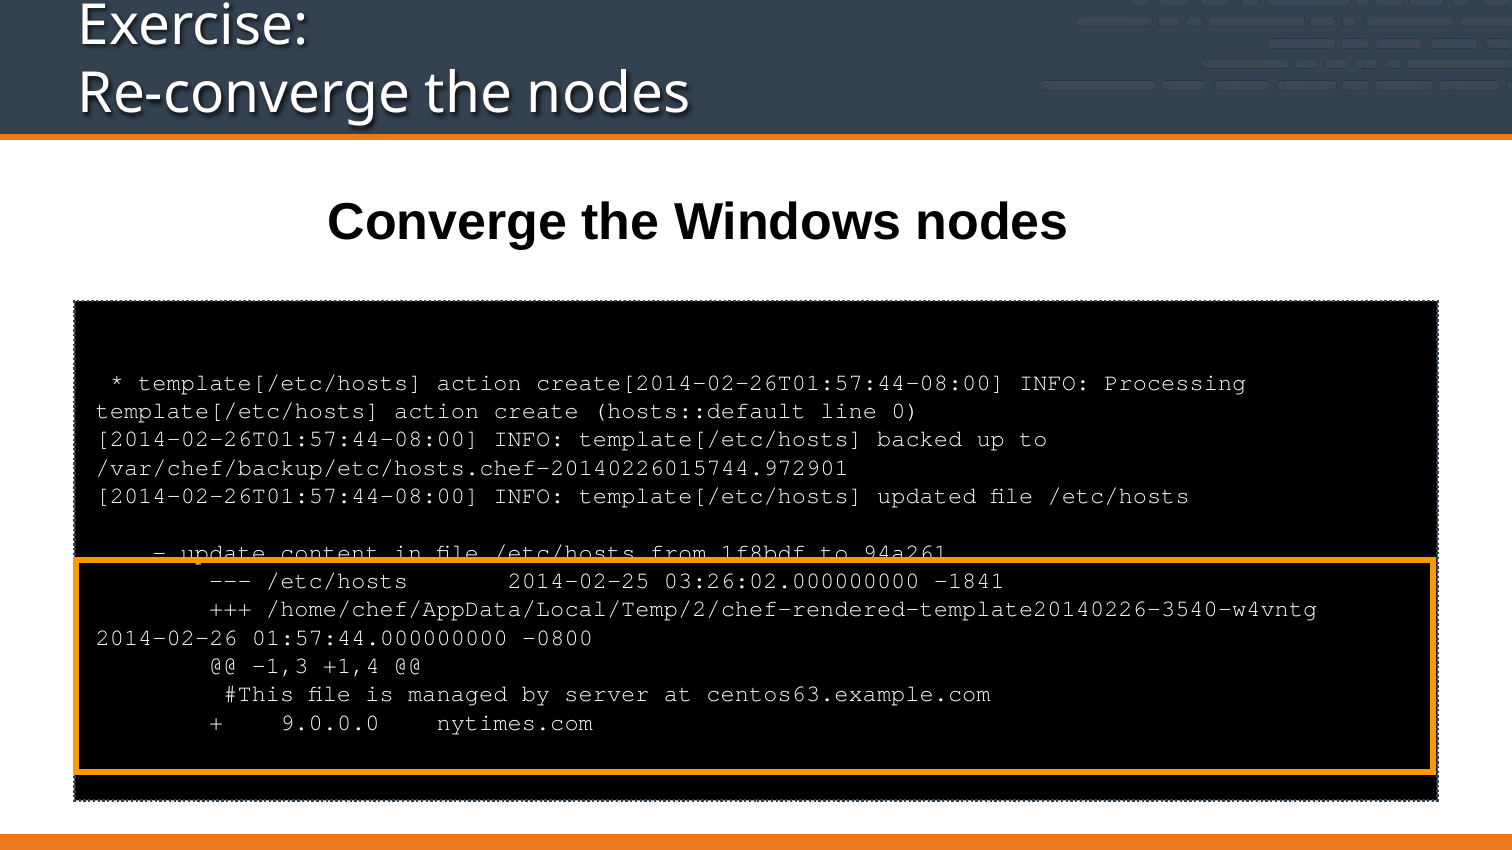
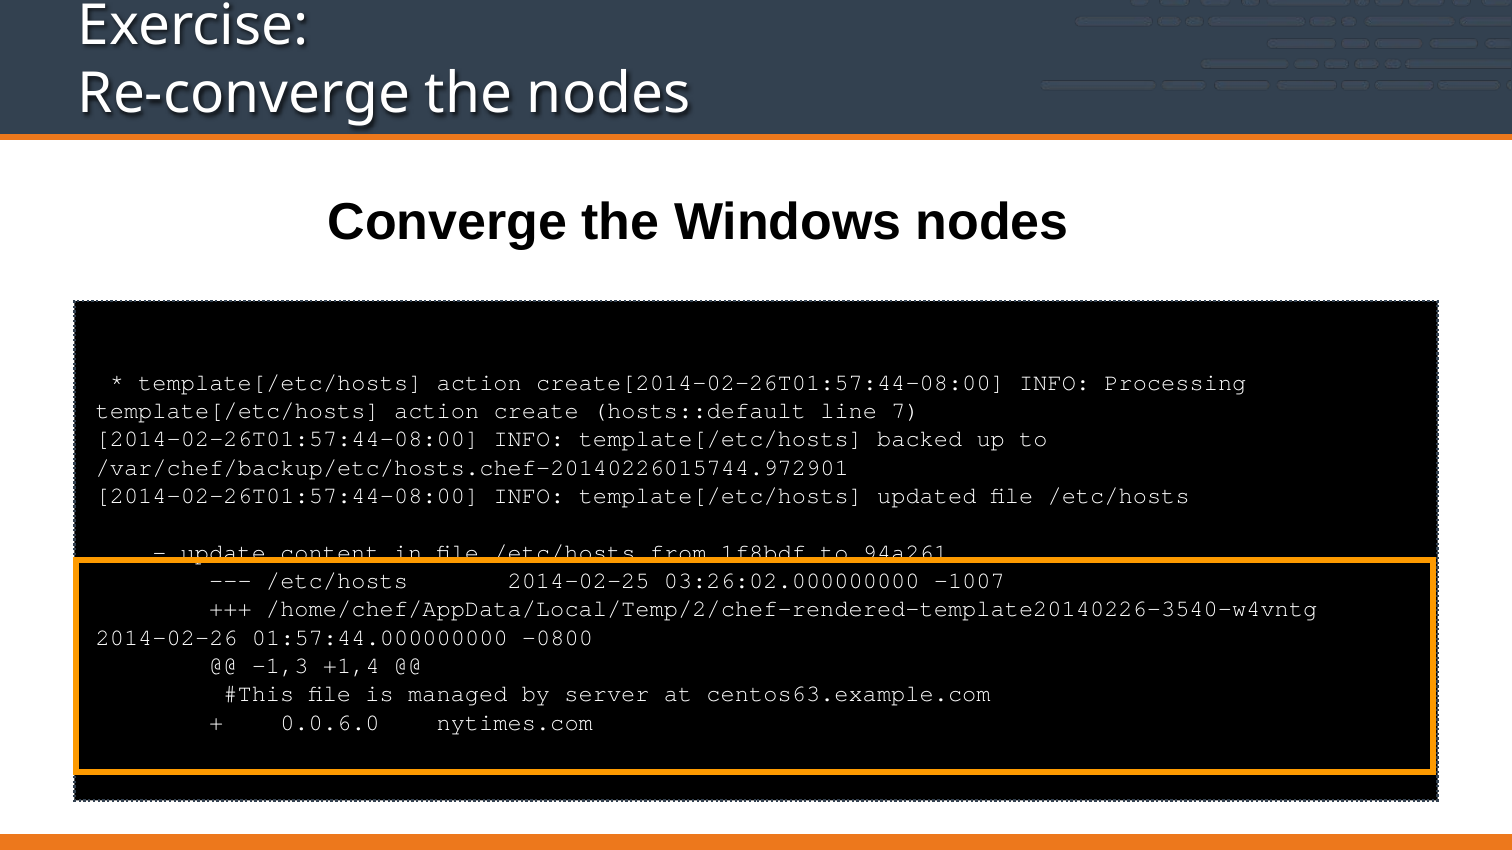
0: 0 -> 7 (906, 411)
-1841: -1841 -> -1007 (969, 581)
9.0.0.0: 9.0.0.0 -> 0.0.6.0 (330, 723)
